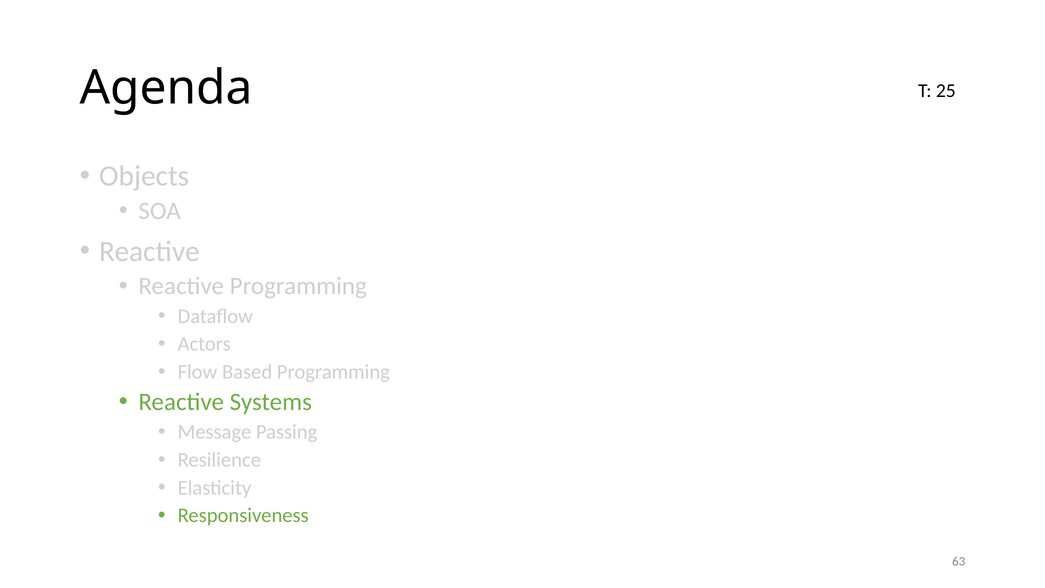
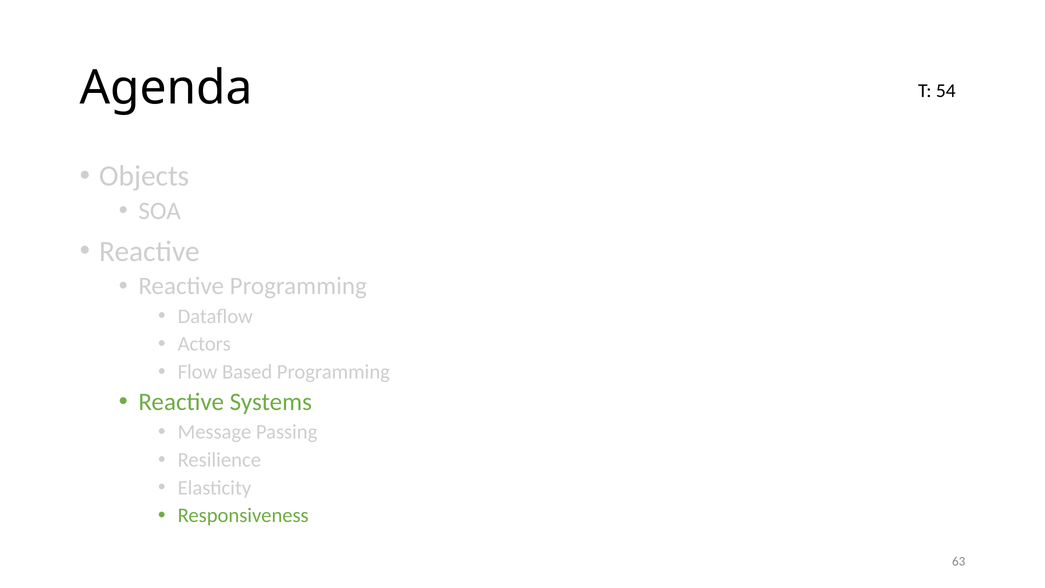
25: 25 -> 54 (946, 91)
